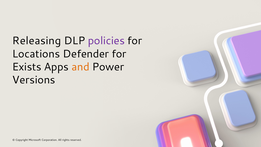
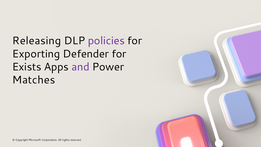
Locations: Locations -> Exporting (36, 54)
and colour: orange -> purple (81, 67)
Versions: Versions -> Matches (34, 80)
